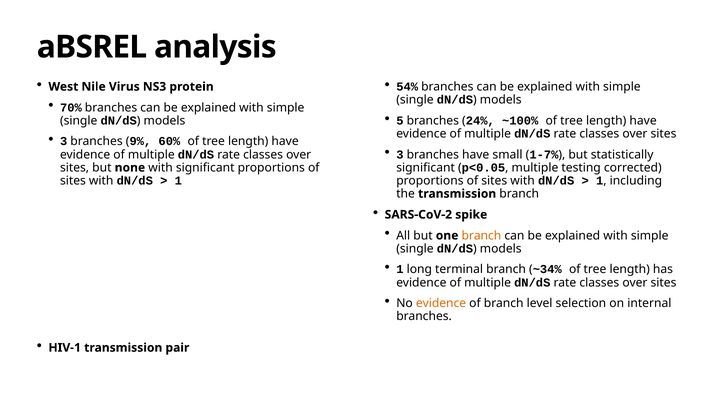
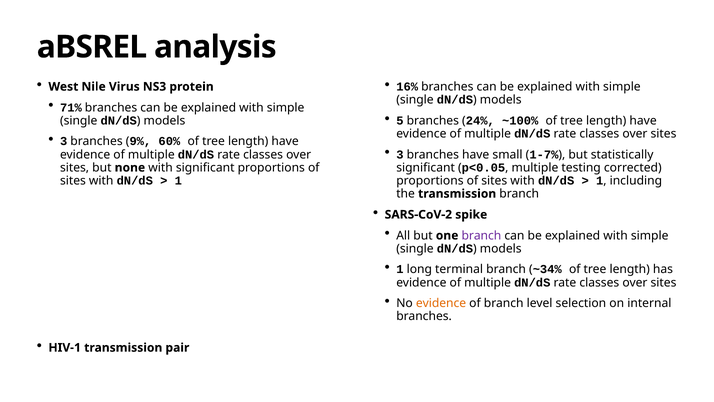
54%: 54% -> 16% (407, 87)
70%: 70% -> 71% (71, 107)
branch colour: orange -> purple (481, 235)
